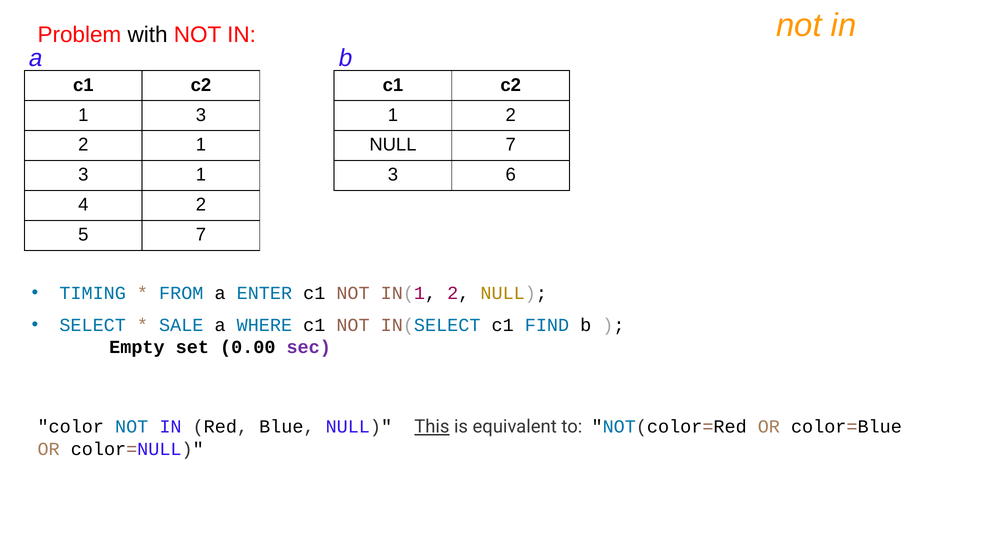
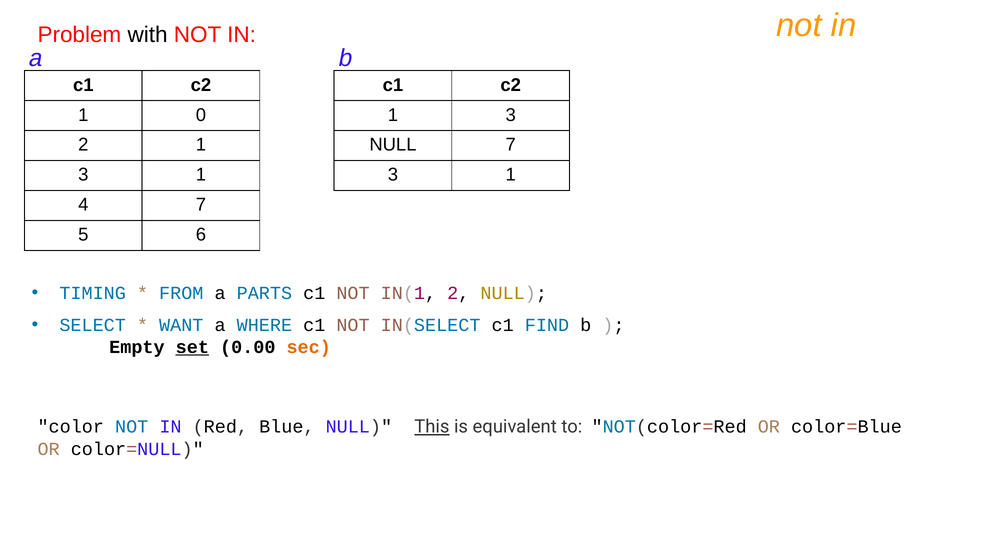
3: 3 -> 0 (201, 115)
2: 2 -> 3 (511, 115)
6: 6 -> 1 (511, 175)
4 2: 2 -> 7 (201, 205)
5 7: 7 -> 6 (201, 235)
ENTER: ENTER -> PARTS (264, 293)
SALE: SALE -> WANT (181, 325)
set underline: none -> present (192, 347)
sec colour: purple -> orange (309, 347)
